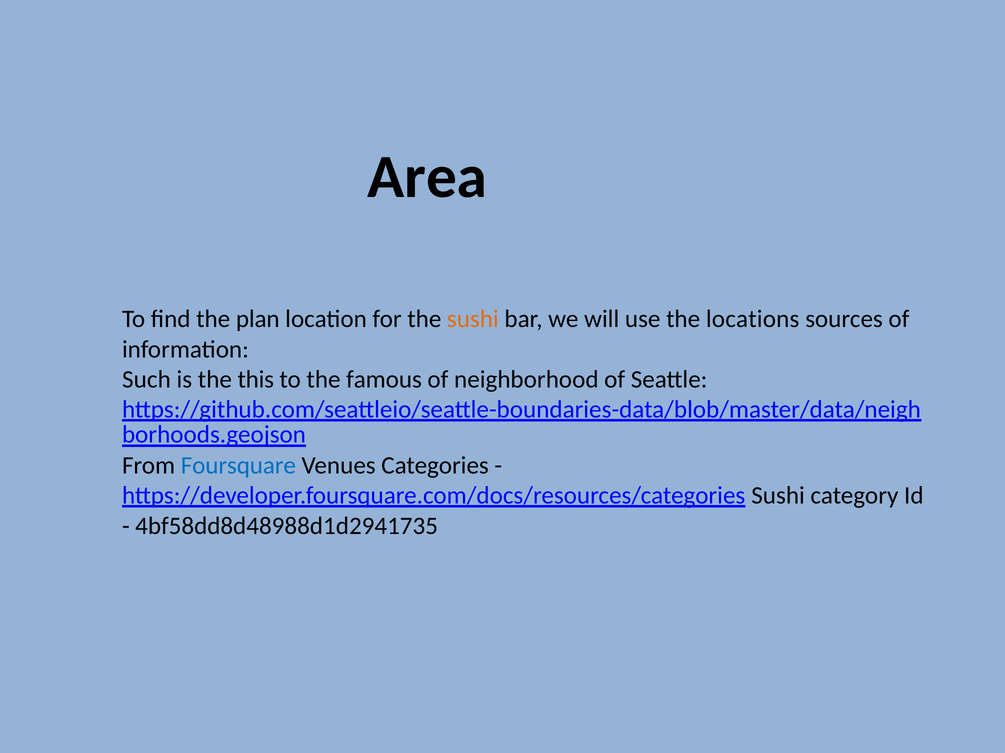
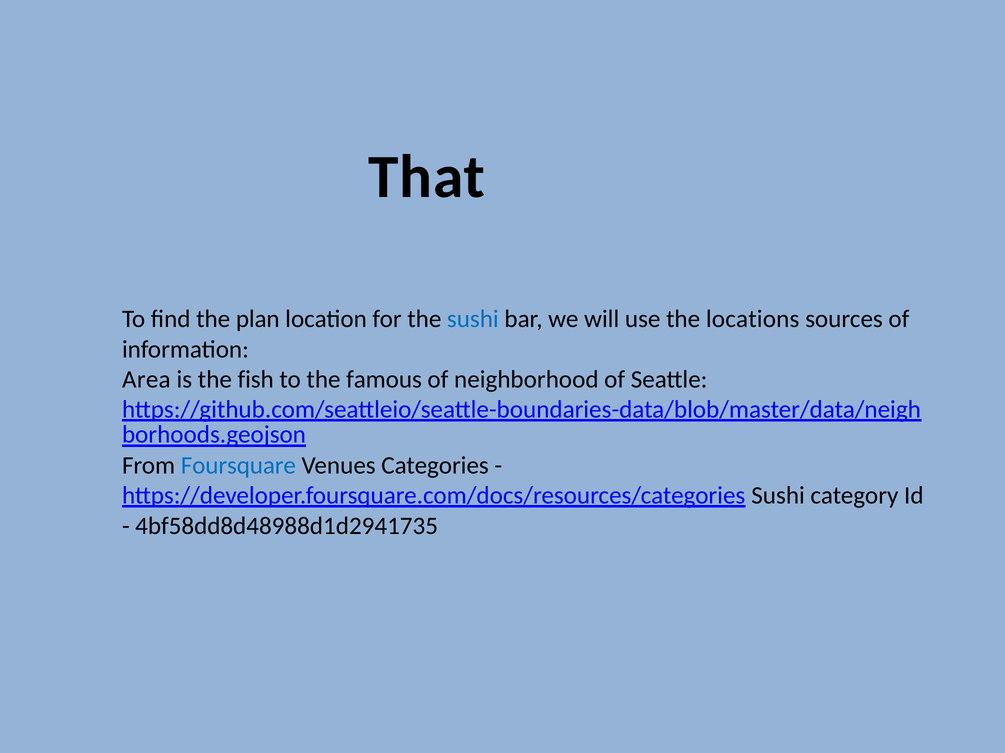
Area: Area -> That (427, 177)
sushi colour: orange -> blue (473, 319)
Such: Such -> Area (146, 380)
this: this -> fish (256, 380)
